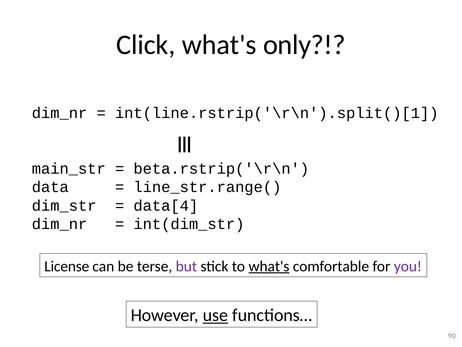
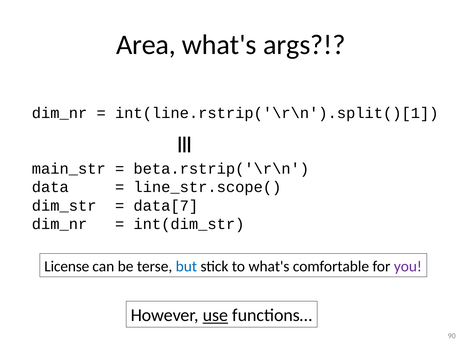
Click: Click -> Area (146, 45)
only: only -> args (304, 45)
line_str.range(: line_str.range( -> line_str.scope( (207, 187)
data[4: data[4 -> data[7 (166, 205)
but colour: purple -> blue (186, 266)
what's underline: present -> none (269, 266)
